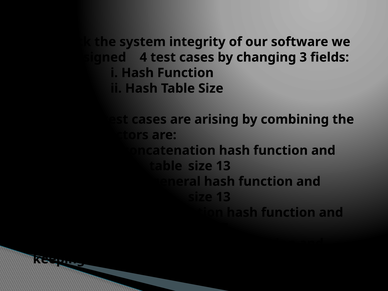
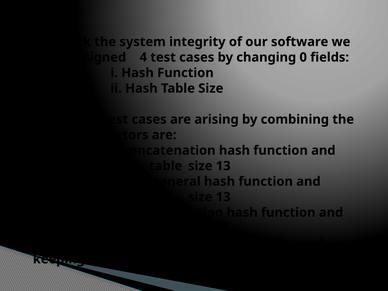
3: 3 -> 0 (303, 57)
